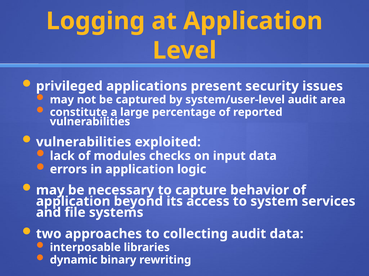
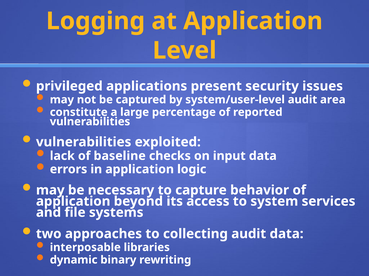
modules: modules -> baseline (120, 156)
